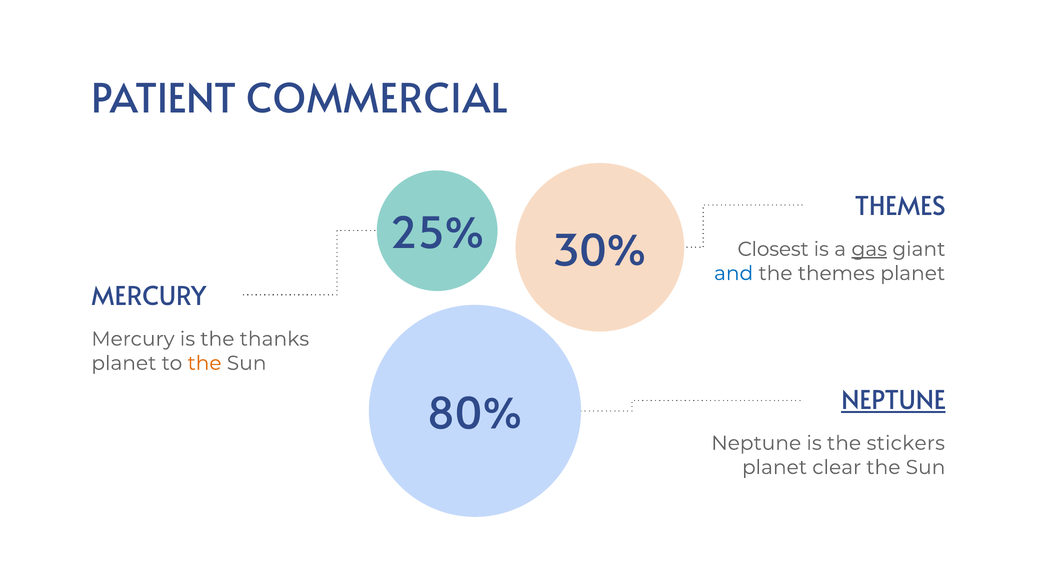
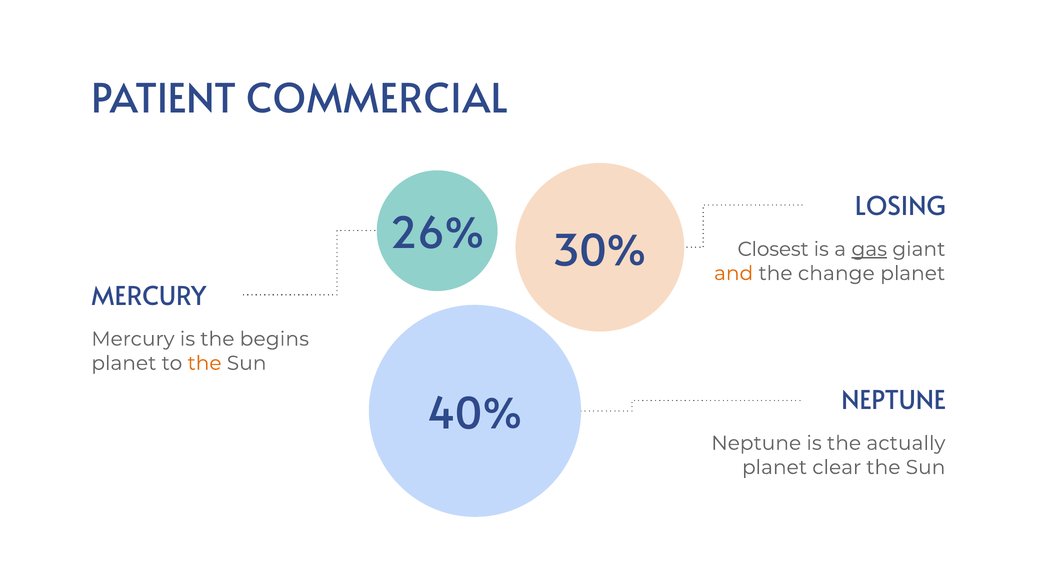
THEMES: THEMES -> LOSING (900, 207)
25%: 25% -> 26% (437, 234)
and colour: blue -> orange (734, 274)
the themes: themes -> change (836, 274)
thanks: thanks -> begins (274, 339)
NEPTUNE underline: present -> none (894, 401)
80%: 80% -> 40% (475, 415)
stickers: stickers -> actually (906, 443)
